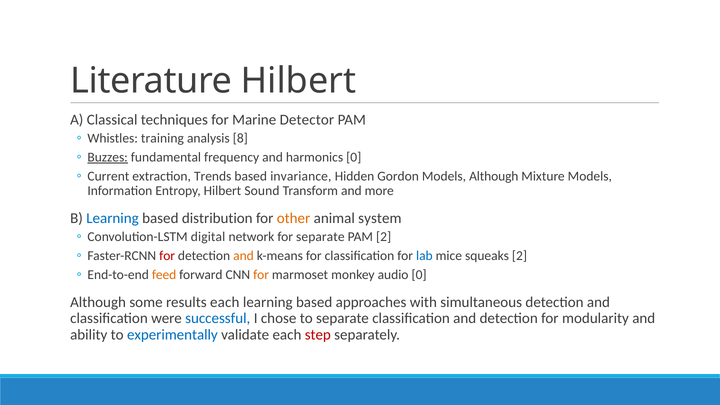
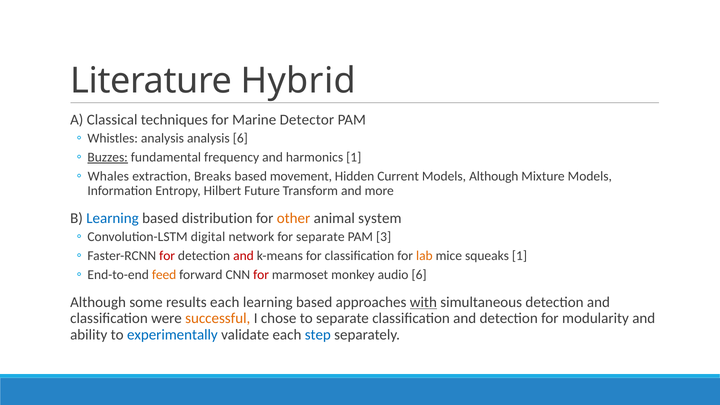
Literature Hilbert: Hilbert -> Hybrid (298, 81)
Whistles training: training -> analysis (162, 138)
analysis 8: 8 -> 6 (240, 138)
harmonics 0: 0 -> 1 (354, 157)
Current: Current -> Whales (108, 176)
Trends: Trends -> Breaks (213, 176)
invariance: invariance -> movement (301, 176)
Gordon: Gordon -> Current (398, 176)
Sound: Sound -> Future (262, 191)
PAM 2: 2 -> 3 (384, 237)
and colour: orange -> red (243, 256)
lab colour: blue -> orange (424, 256)
squeaks 2: 2 -> 1 (519, 256)
for colour: orange -> red (261, 275)
audio 0: 0 -> 6 (419, 275)
with underline: none -> present (423, 302)
successful colour: blue -> orange (218, 318)
step colour: red -> blue (318, 335)
